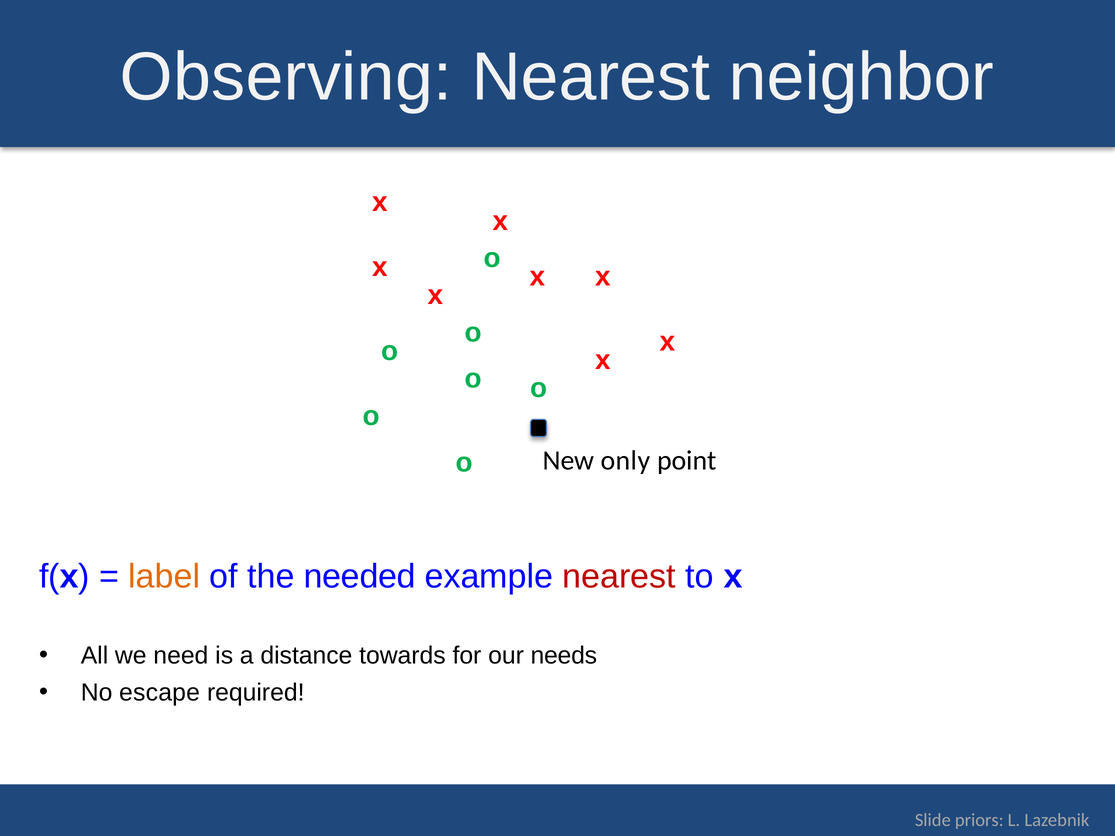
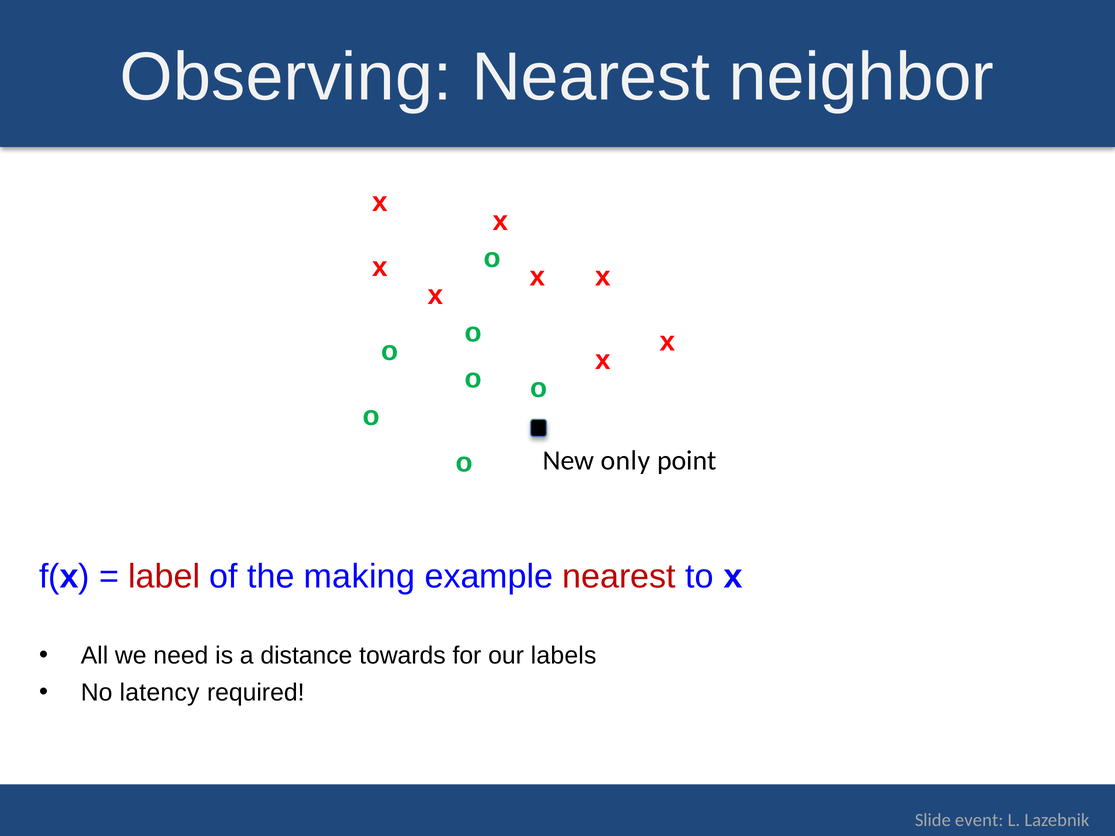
label colour: orange -> red (164, 577)
needed: needed -> making (359, 577)
needs: needs -> labels (564, 656)
escape: escape -> latency (160, 693)
priors: priors -> event (979, 820)
